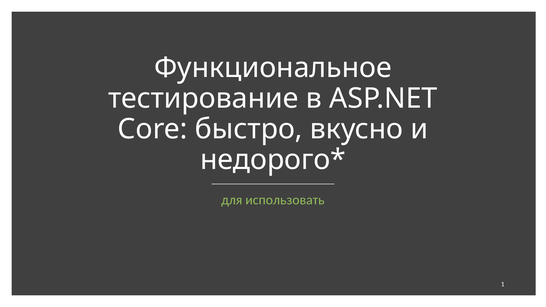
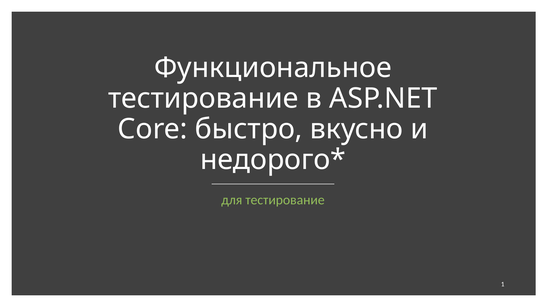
для использовать: использовать -> тестирование (285, 200)
